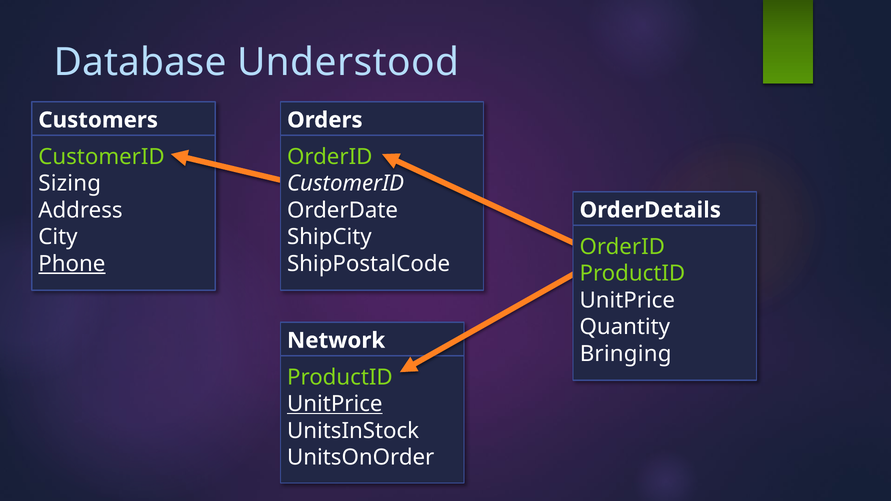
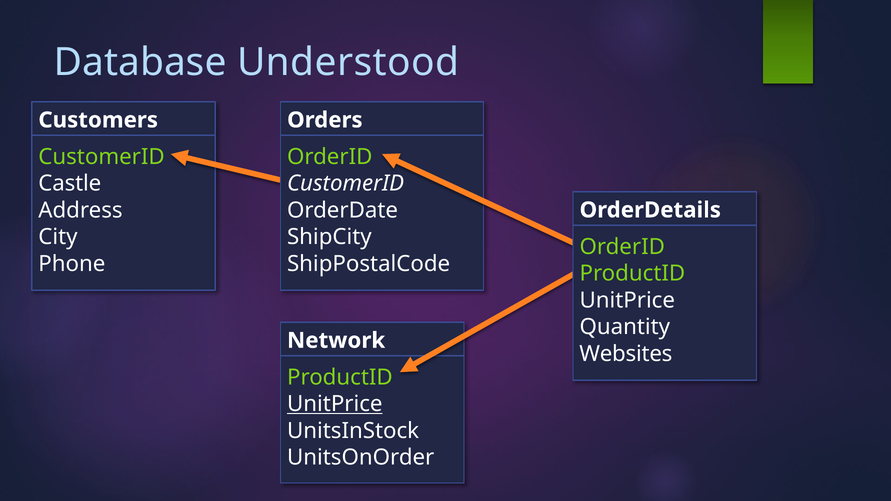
Sizing: Sizing -> Castle (70, 184)
Phone underline: present -> none (72, 264)
Bringing: Bringing -> Websites (626, 354)
